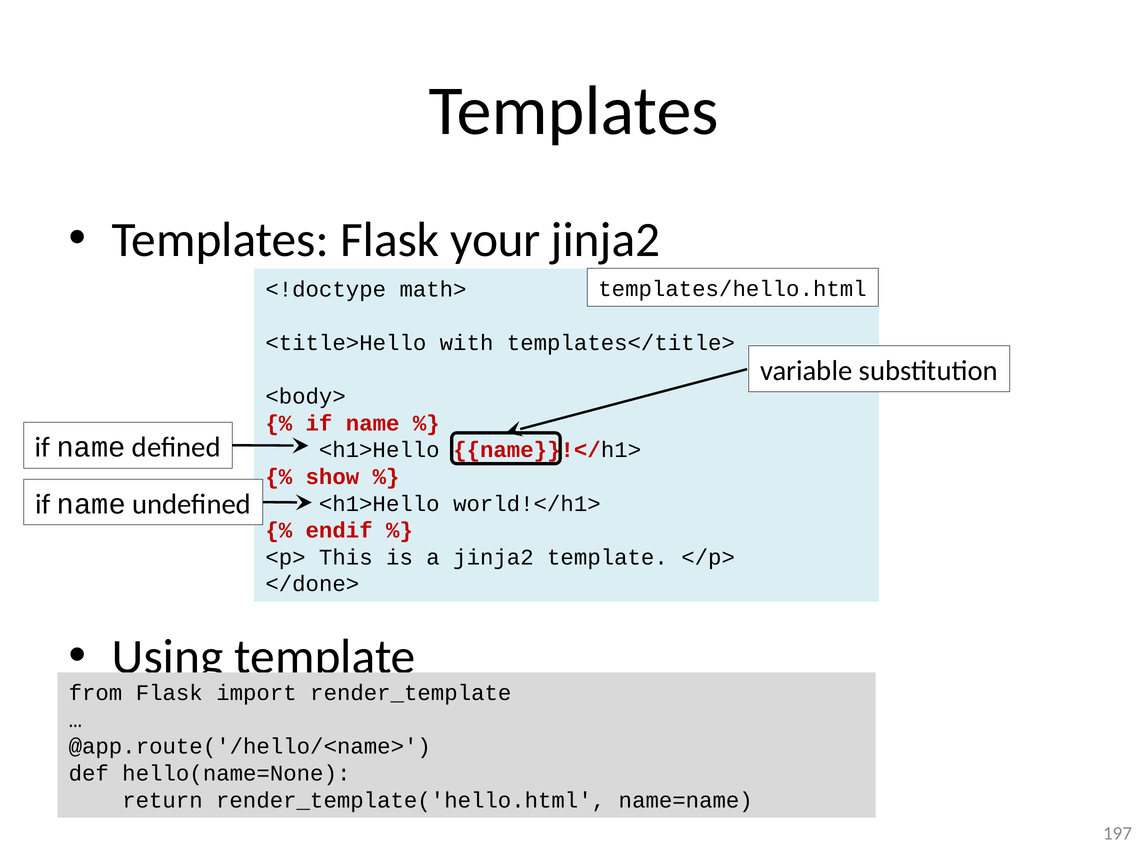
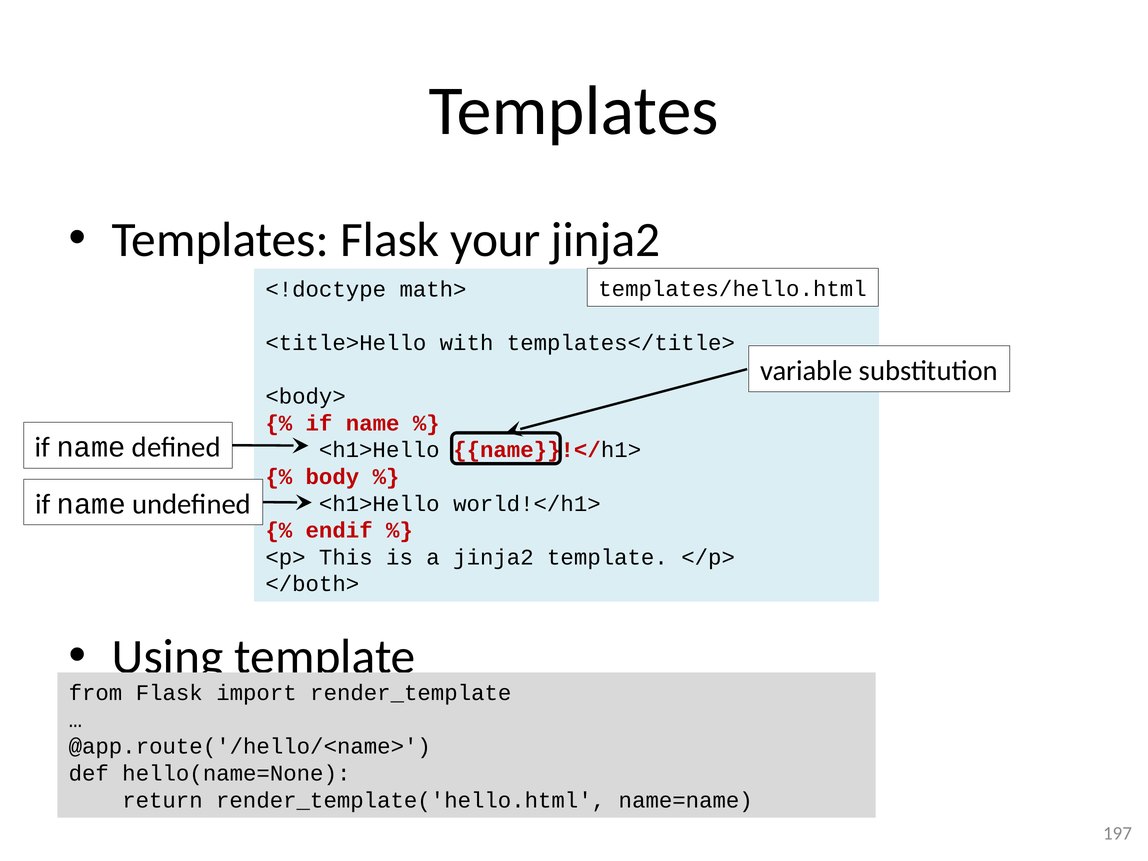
show: show -> body (332, 477)
</done>: </done> -> </both> (312, 584)
